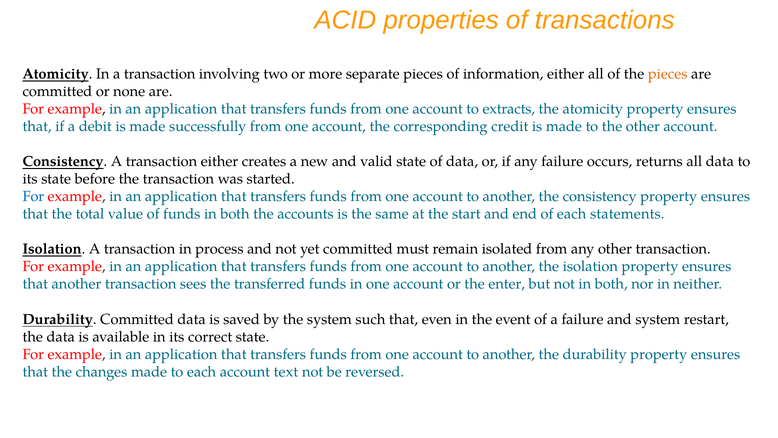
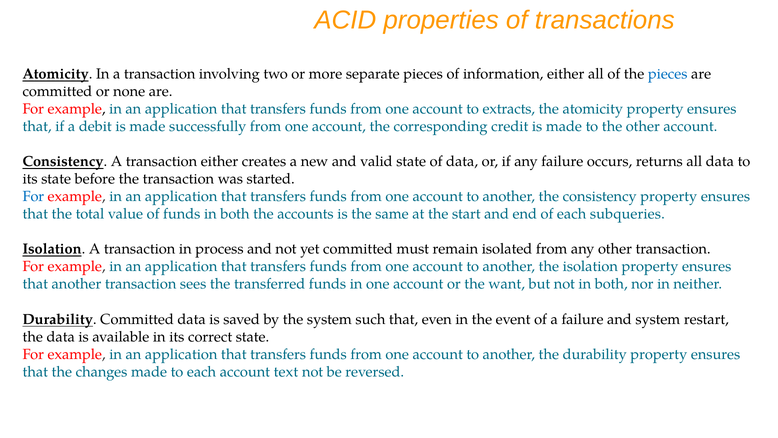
pieces colour: orange -> blue (668, 74)
statements: statements -> subqueries (627, 214)
enter: enter -> want (507, 284)
